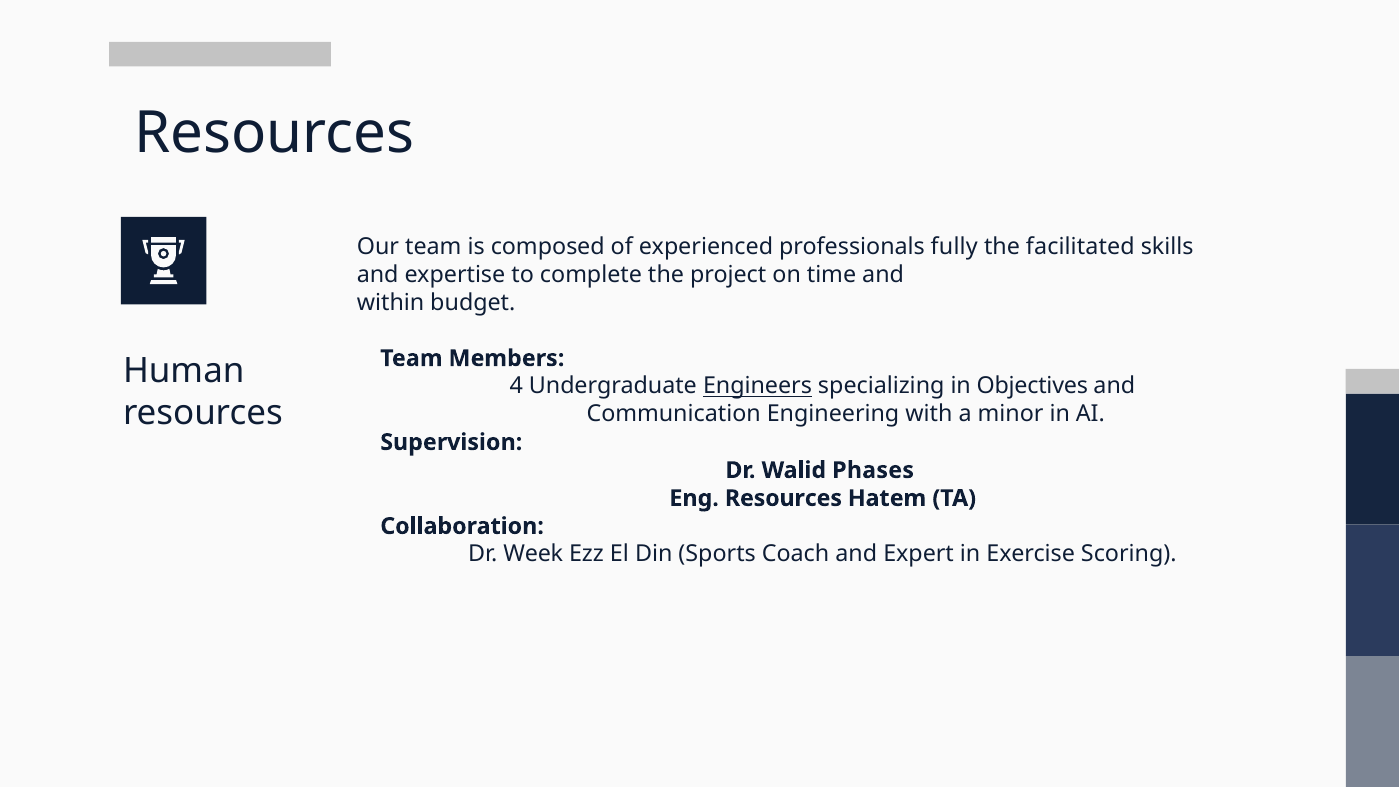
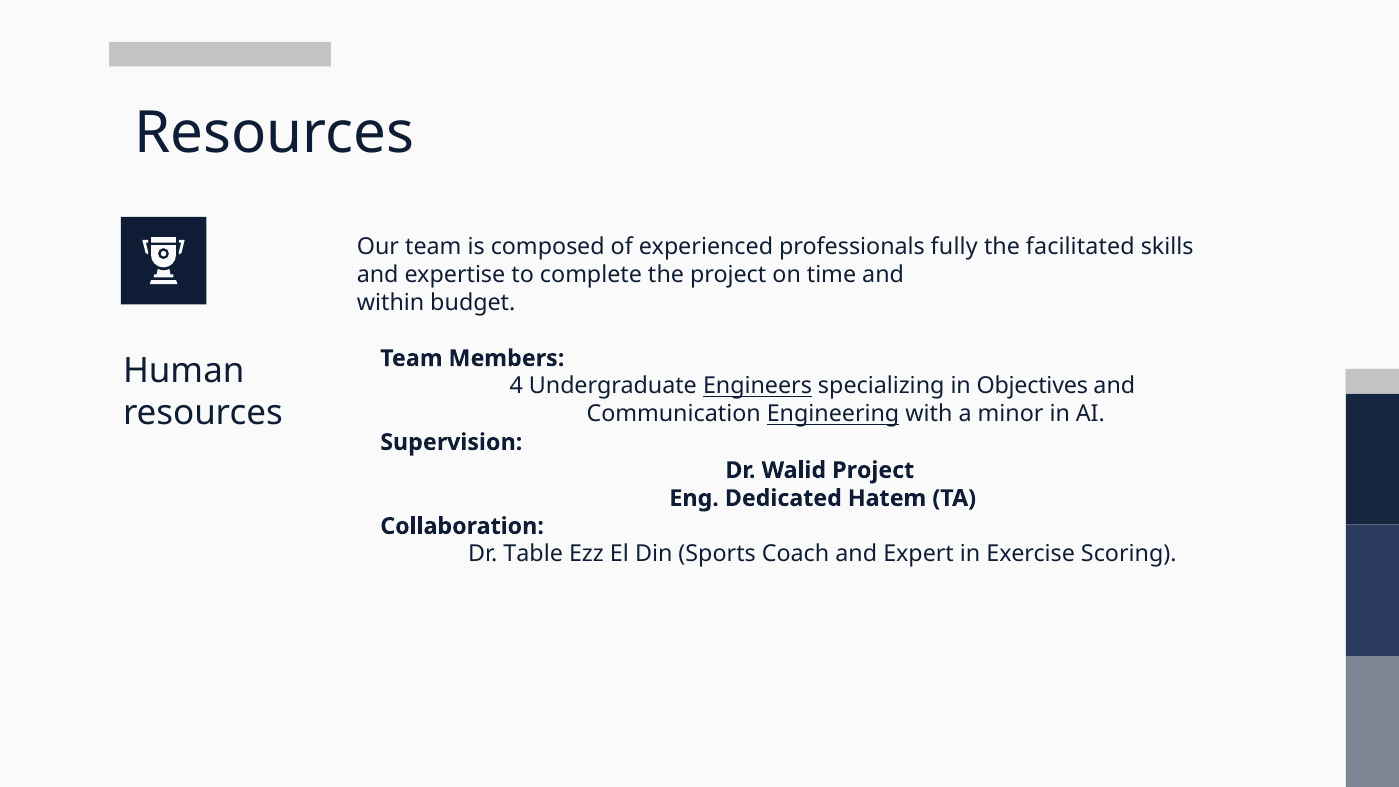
Engineering underline: none -> present (833, 414)
Walid Phases: Phases -> Project (873, 470)
Eng Resources: Resources -> Dedicated (783, 498)
Week: Week -> Table (533, 554)
